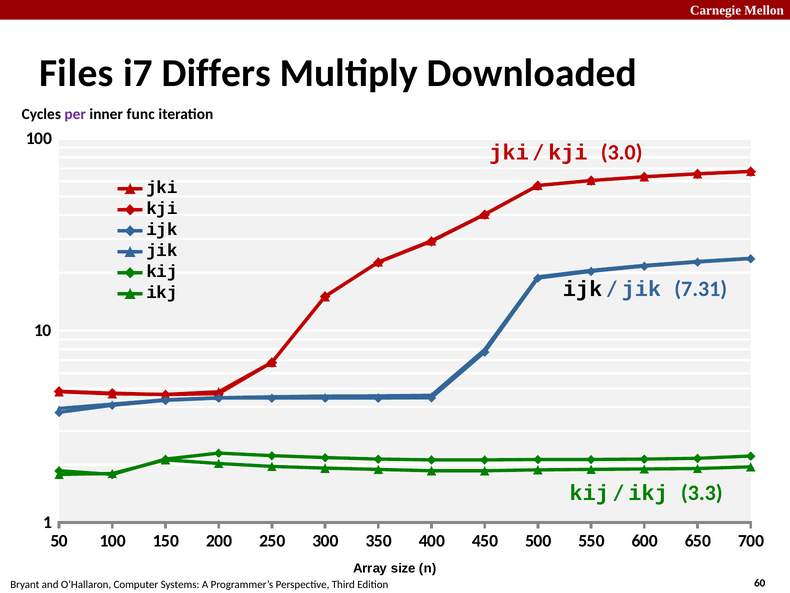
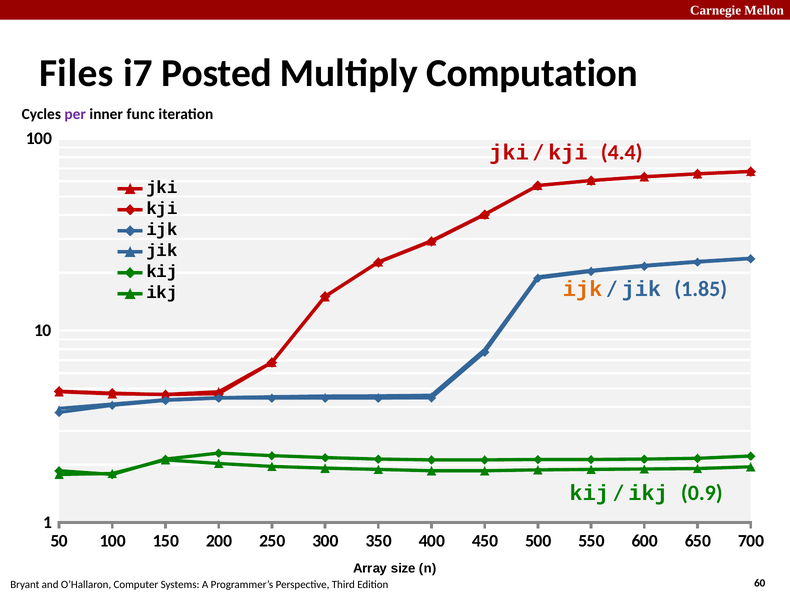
Differs: Differs -> Posted (217, 73)
Downloaded: Downloaded -> Computation (532, 73)
3.0: 3.0 -> 4.4 (622, 152)
ijk colour: black -> orange (583, 289)
7.31: 7.31 -> 1.85 (701, 289)
3.3: 3.3 -> 0.9 (702, 493)
